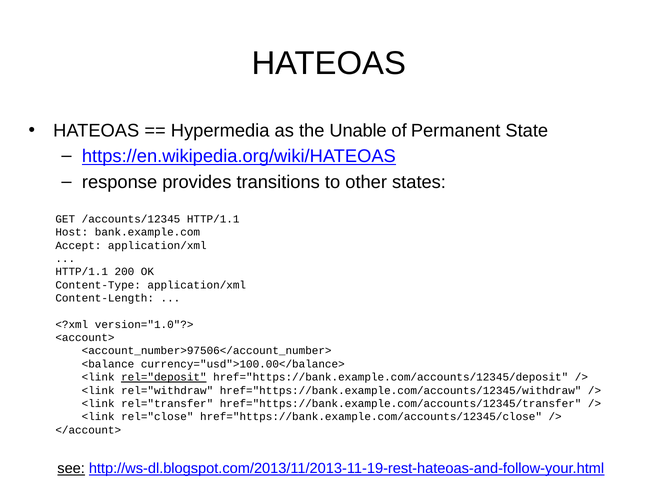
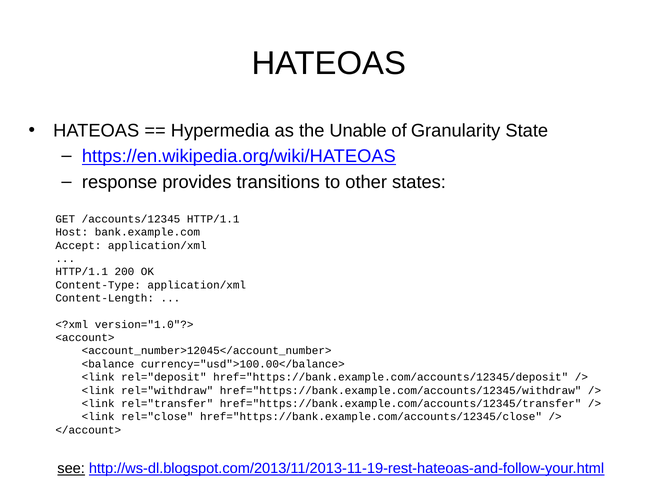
Permanent: Permanent -> Granularity (456, 131)
<account_number>97506</account_number>: <account_number>97506</account_number> -> <account_number>12045</account_number> (207, 351)
rel="deposit underline: present -> none (164, 377)
